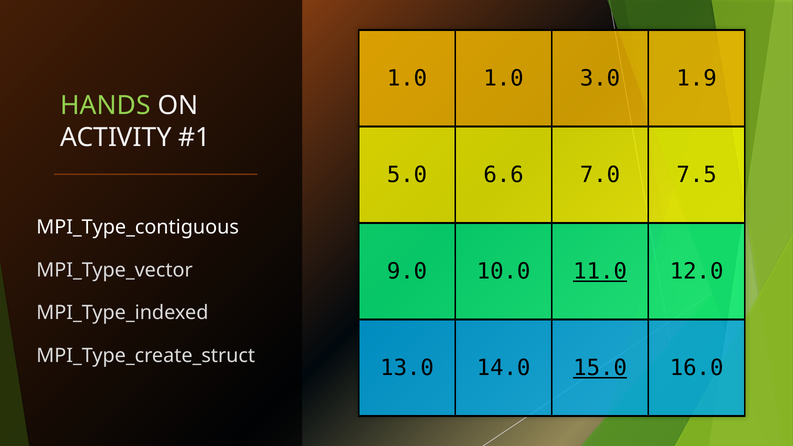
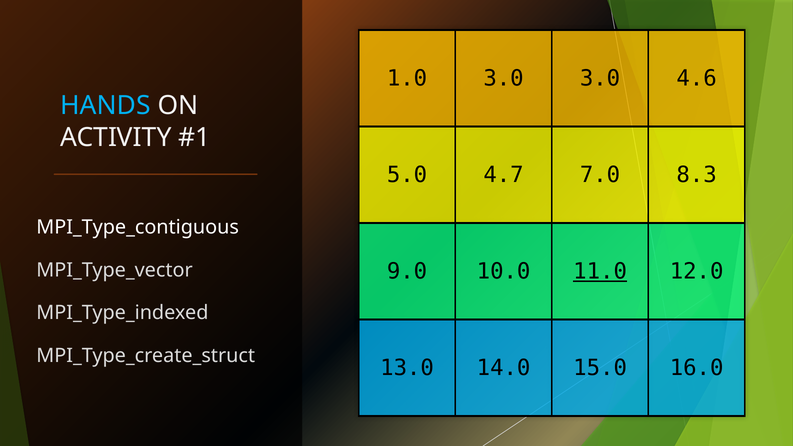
1.0 1.0: 1.0 -> 3.0 (504, 79)
1.9: 1.9 -> 4.6 (697, 79)
HANDS colour: light green -> light blue (105, 106)
6.6: 6.6 -> 4.7 (504, 175)
7.5: 7.5 -> 8.3 (697, 175)
15.0 underline: present -> none (600, 368)
